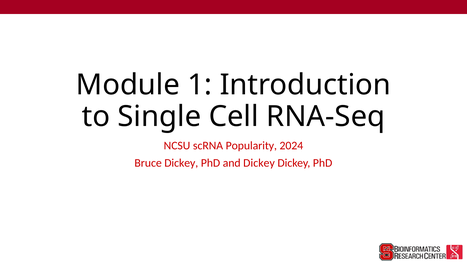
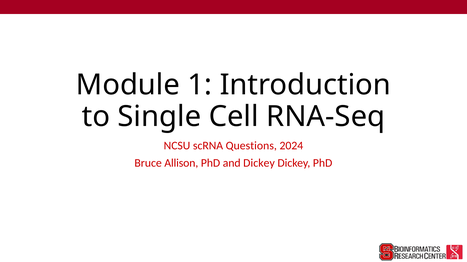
Popularity: Popularity -> Questions (251, 146)
Bruce Dickey: Dickey -> Allison (181, 163)
